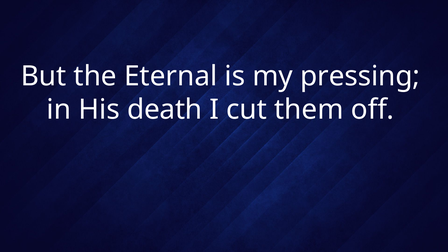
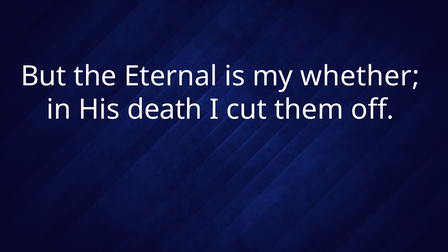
pressing: pressing -> whether (360, 76)
